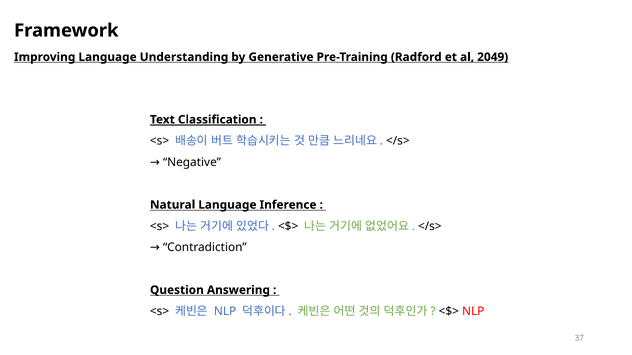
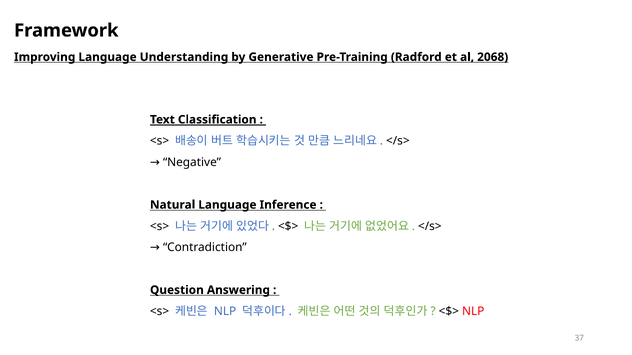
2049: 2049 -> 2068 (493, 57)
